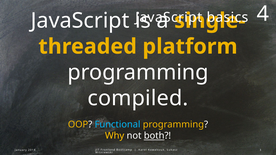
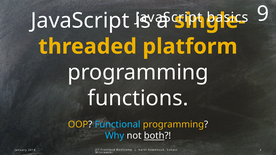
4: 4 -> 9 (263, 14)
compiled: compiled -> functions (138, 98)
Why colour: yellow -> light blue (115, 136)
